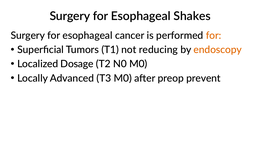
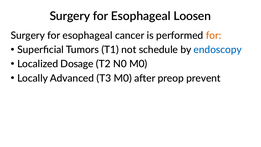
Shakes: Shakes -> Loosen (192, 16)
reducing: reducing -> schedule (158, 50)
endoscopy colour: orange -> blue (218, 50)
